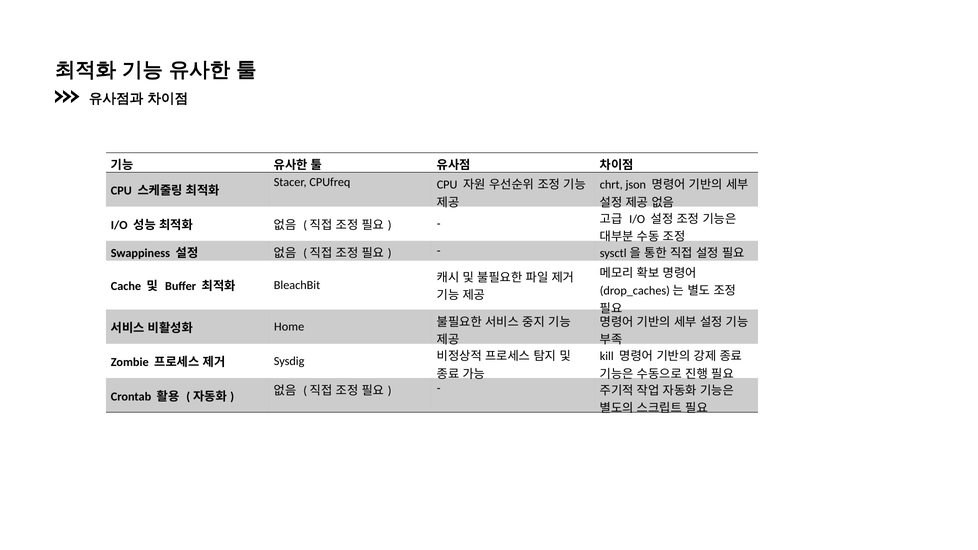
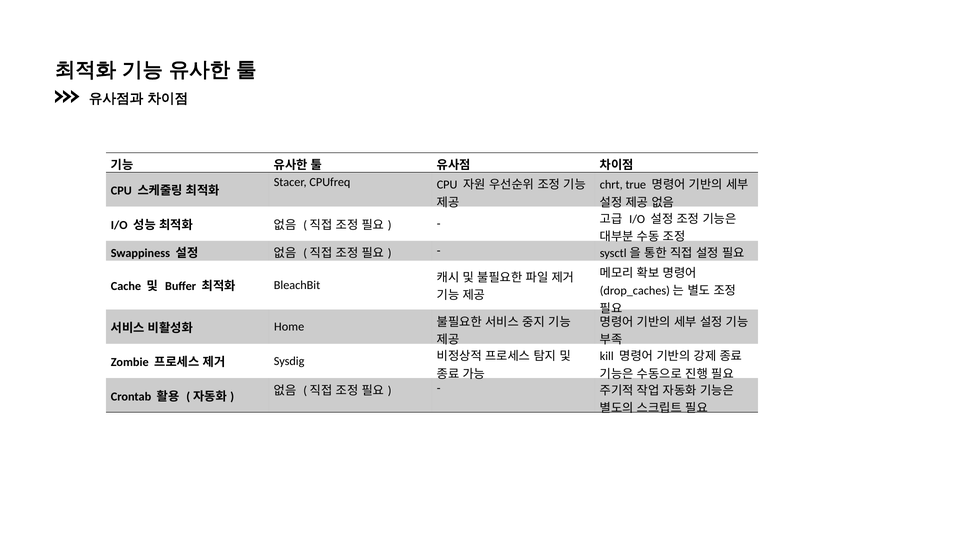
json: json -> true (636, 185)
